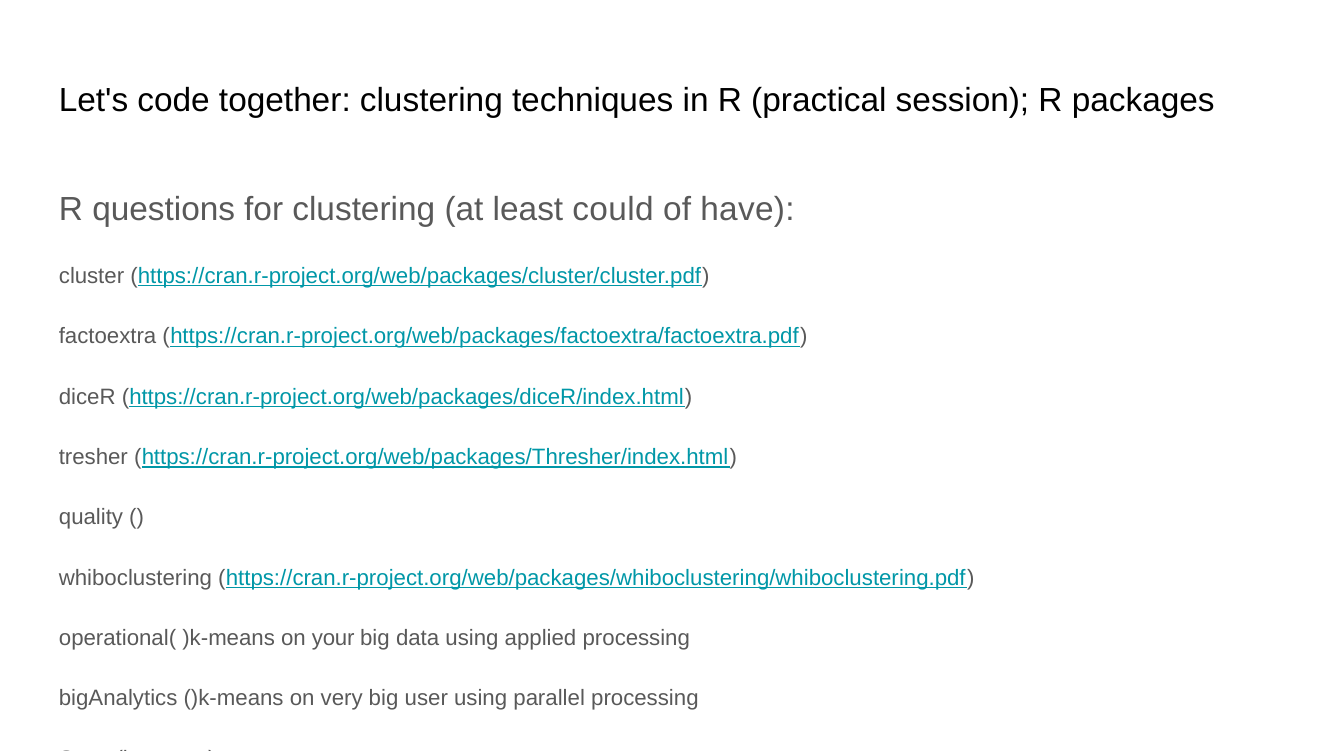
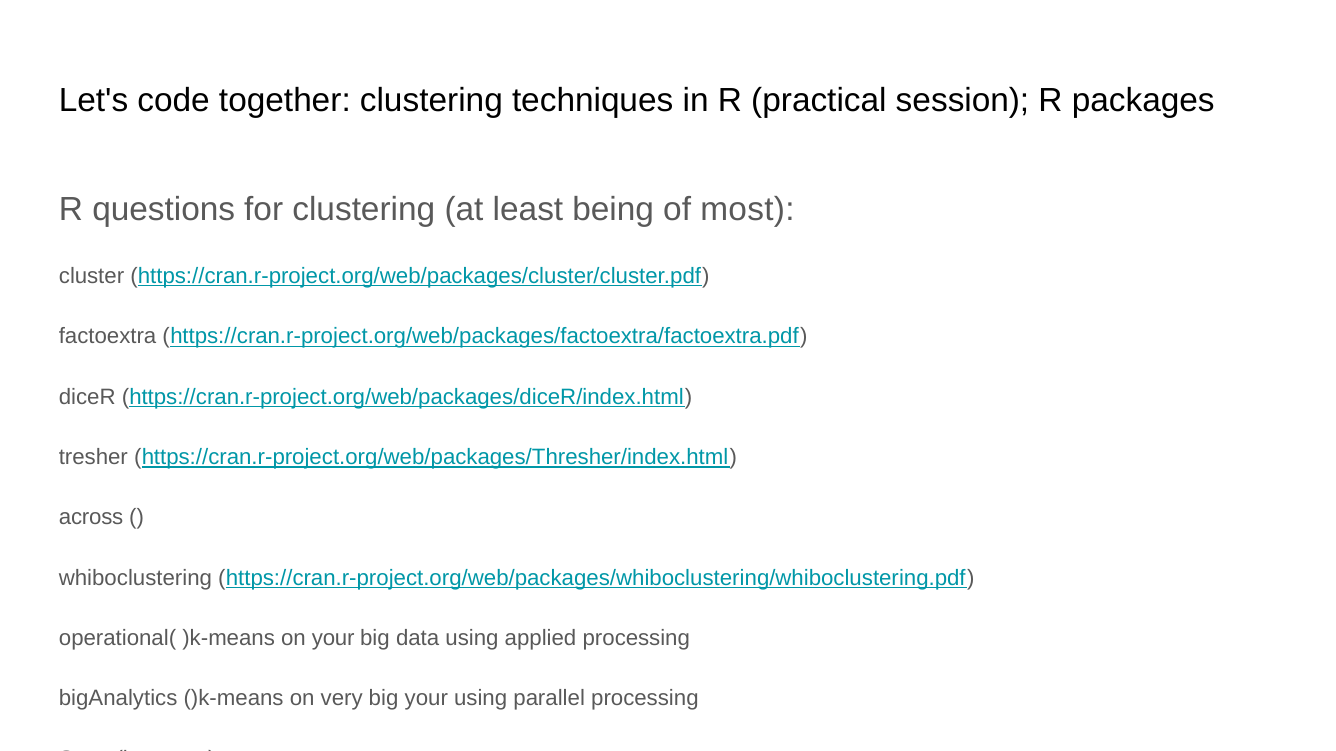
could: could -> being (613, 210)
have: have -> most (747, 210)
quality: quality -> across (91, 518)
big user: user -> your (426, 699)
